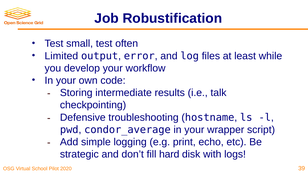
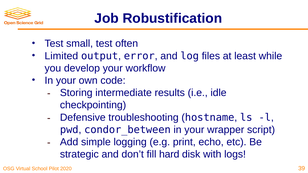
talk: talk -> idle (219, 93)
condor_average: condor_average -> condor_between (127, 130)
